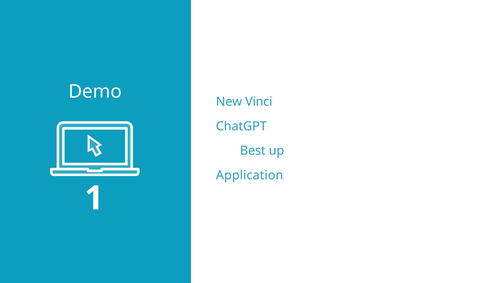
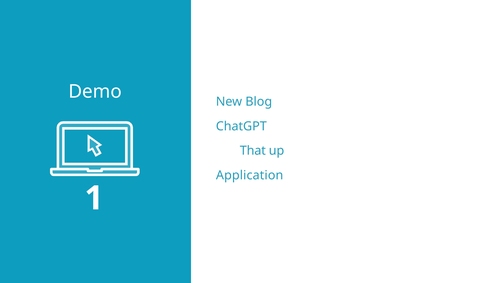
Vinci: Vinci -> Blog (259, 101)
Best: Best -> That (253, 150)
